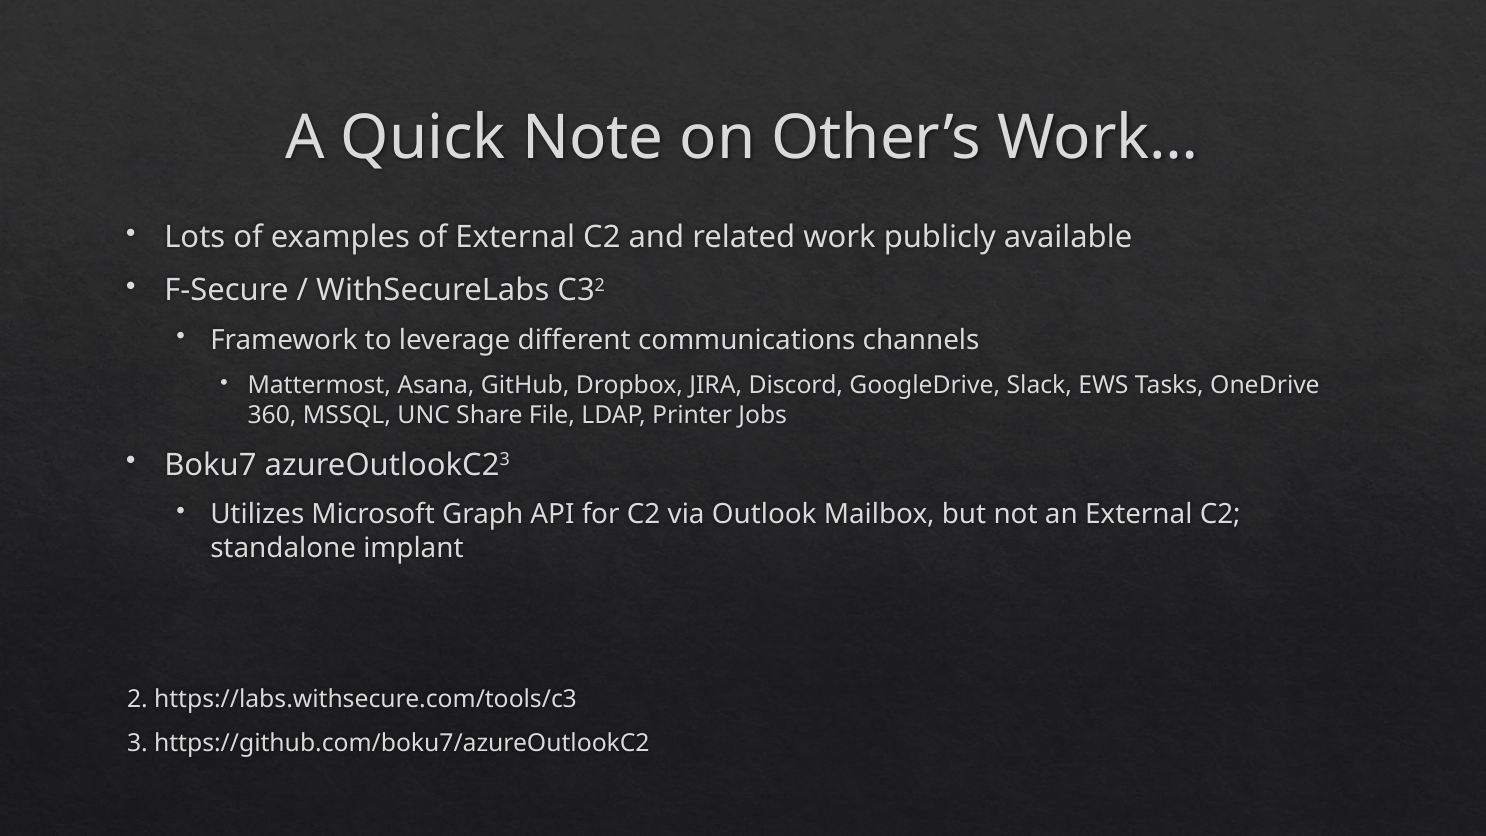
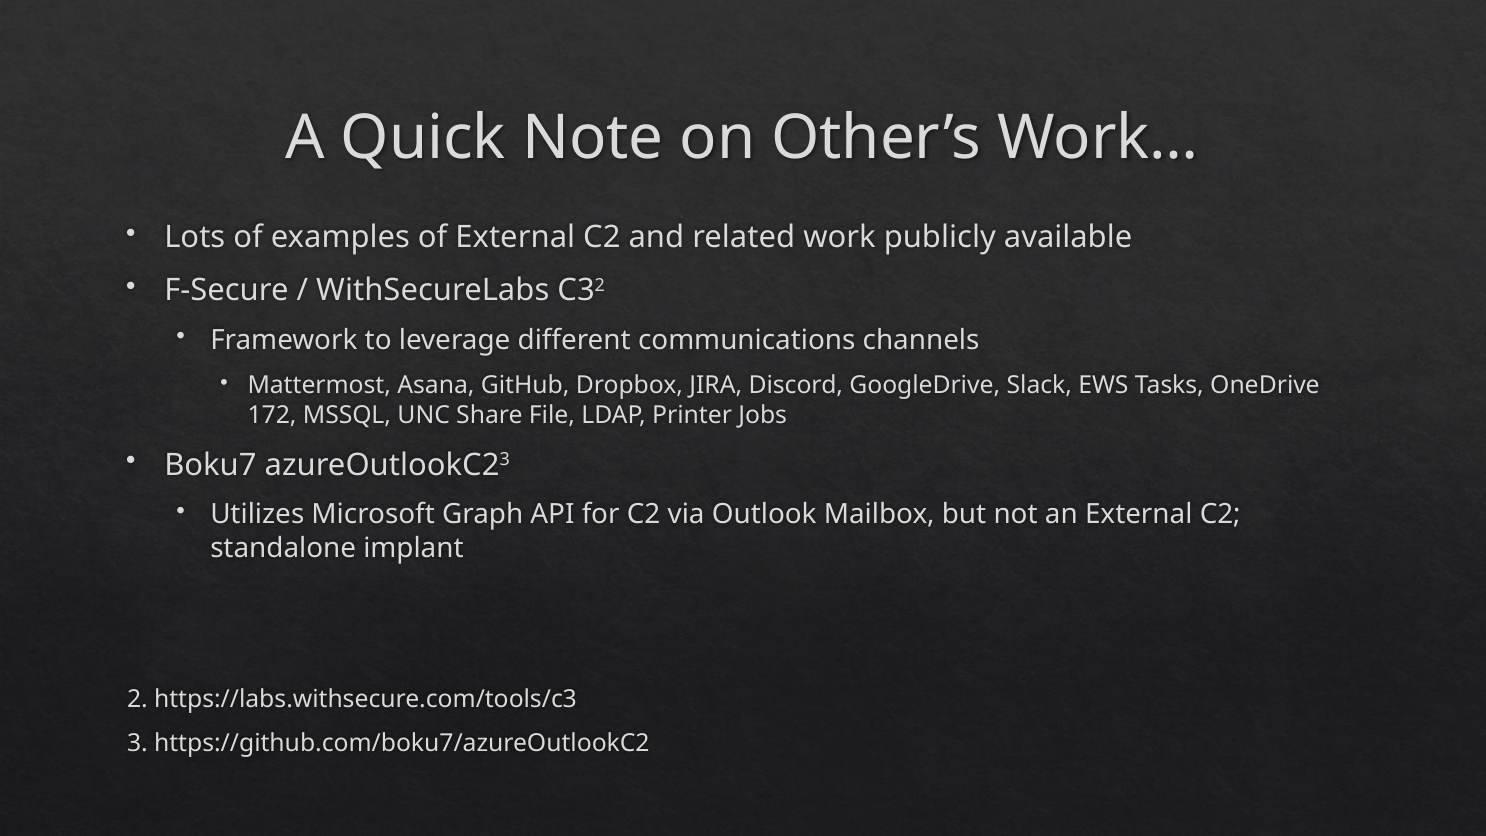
360: 360 -> 172 (272, 415)
